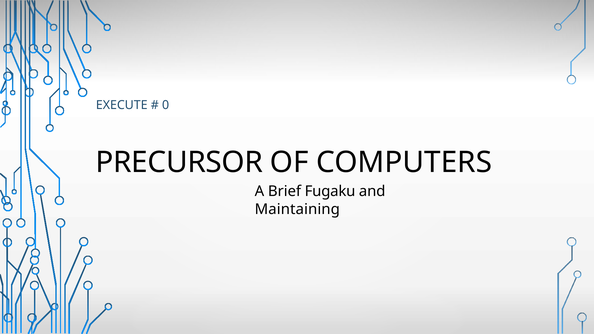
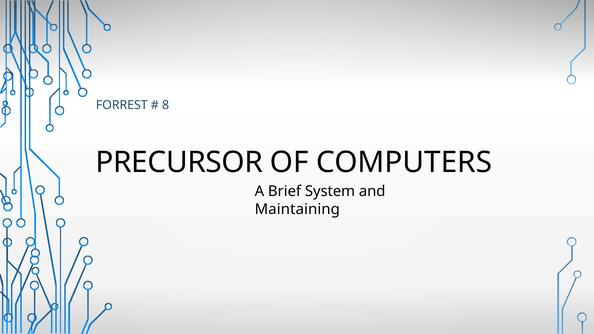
EXECUTE: EXECUTE -> FORREST (122, 105)
0: 0 -> 8 (166, 105)
Fugaku: Fugaku -> System (330, 191)
